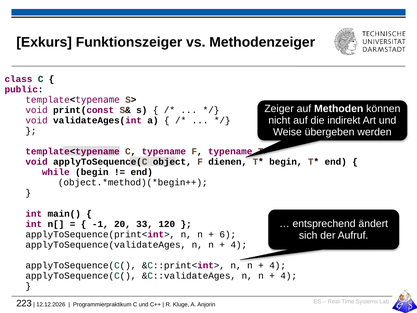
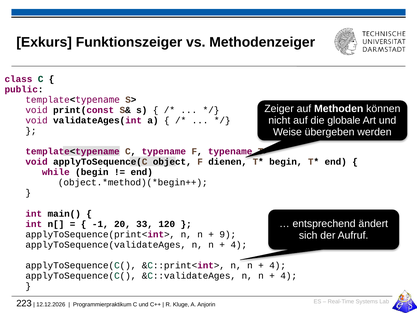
indirekt: indirekt -> globale (344, 120)
6: 6 -> 9 (228, 234)
